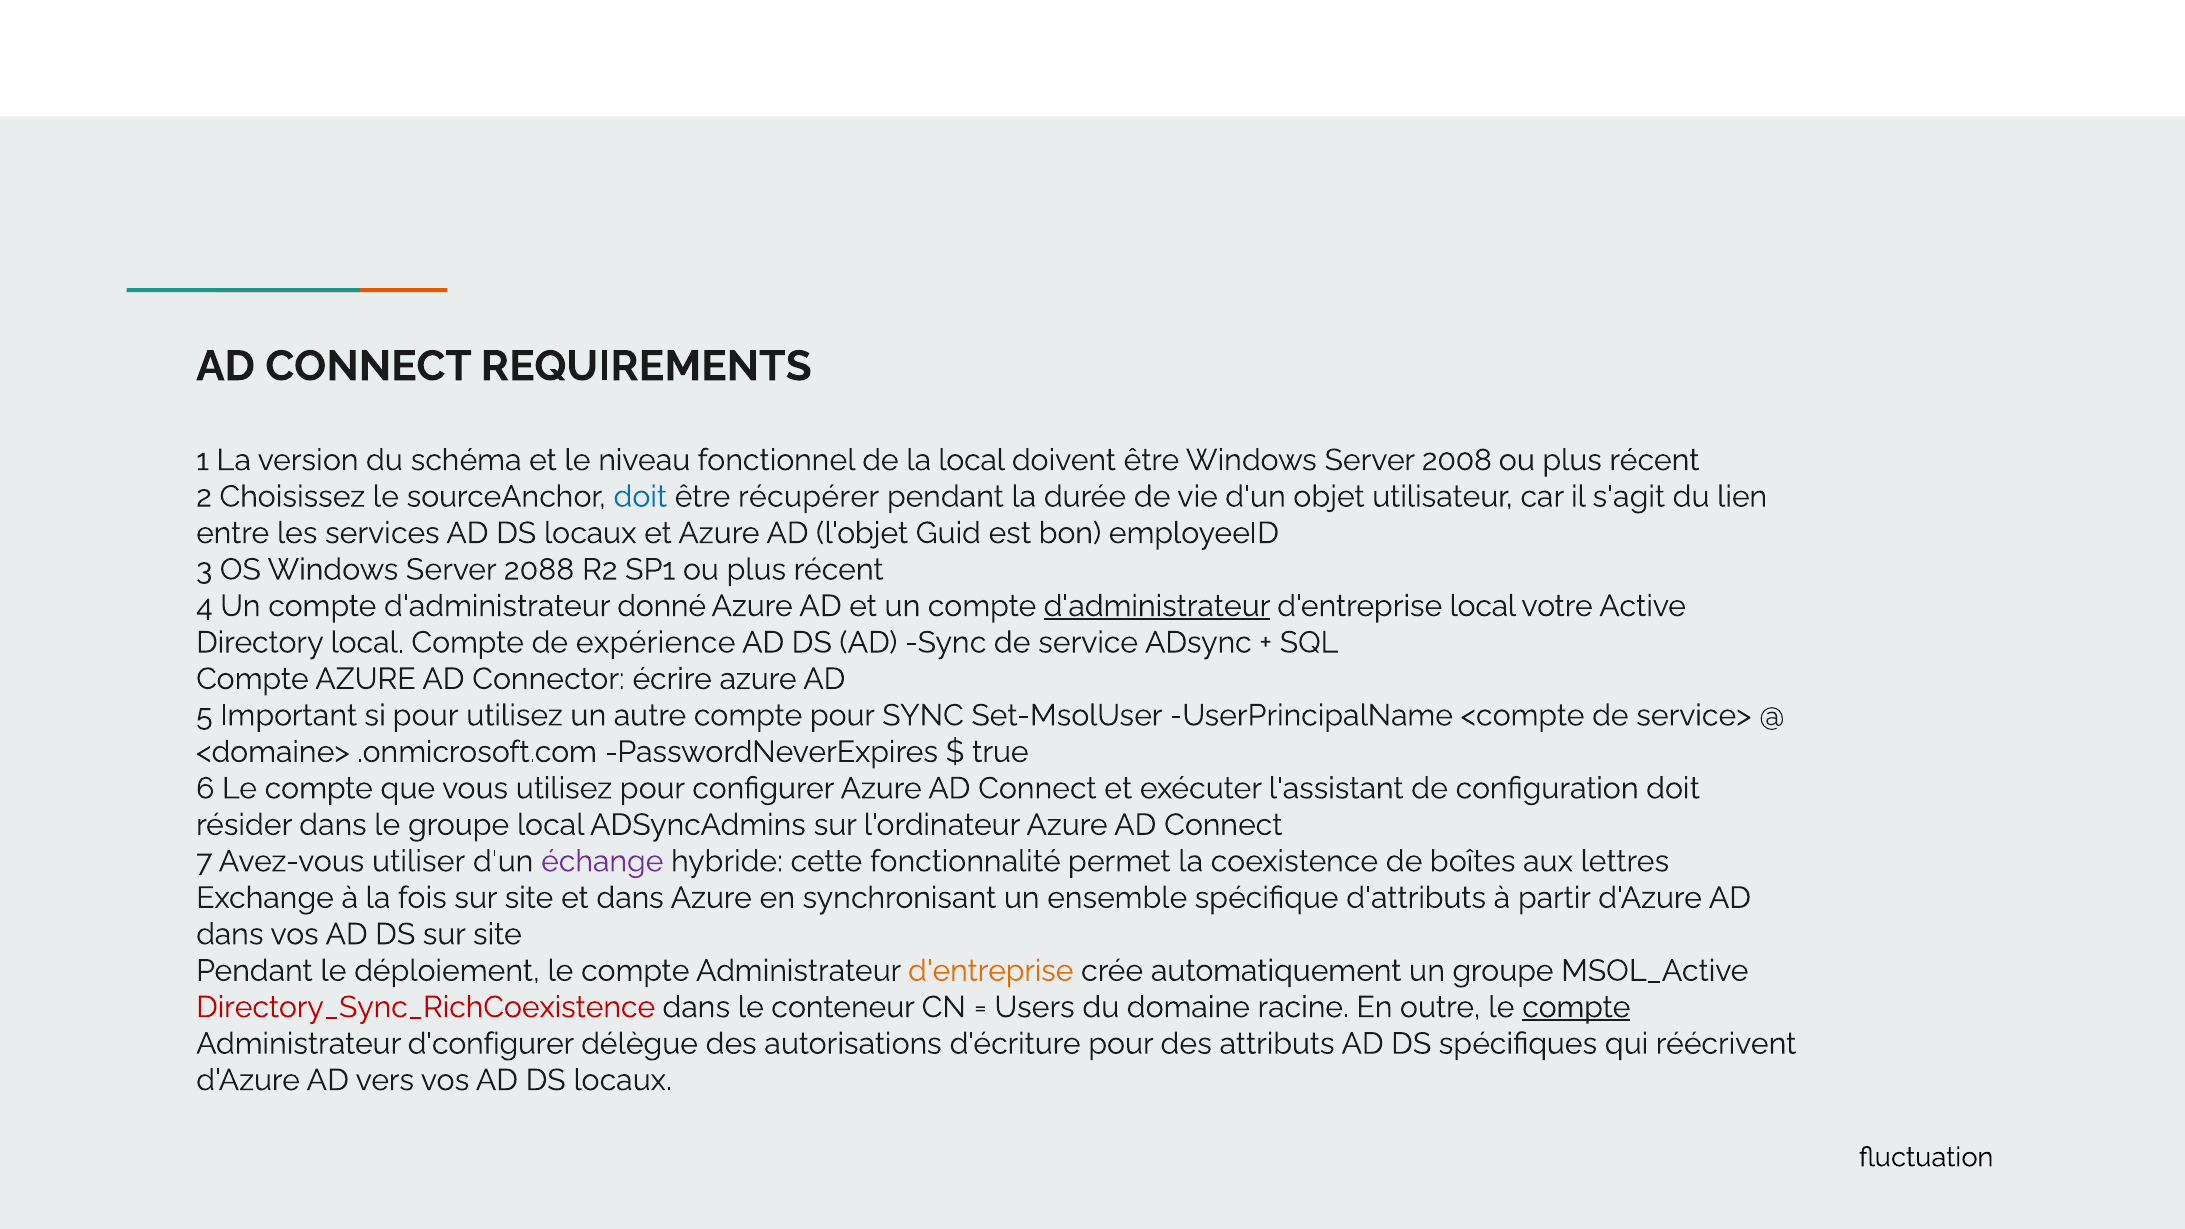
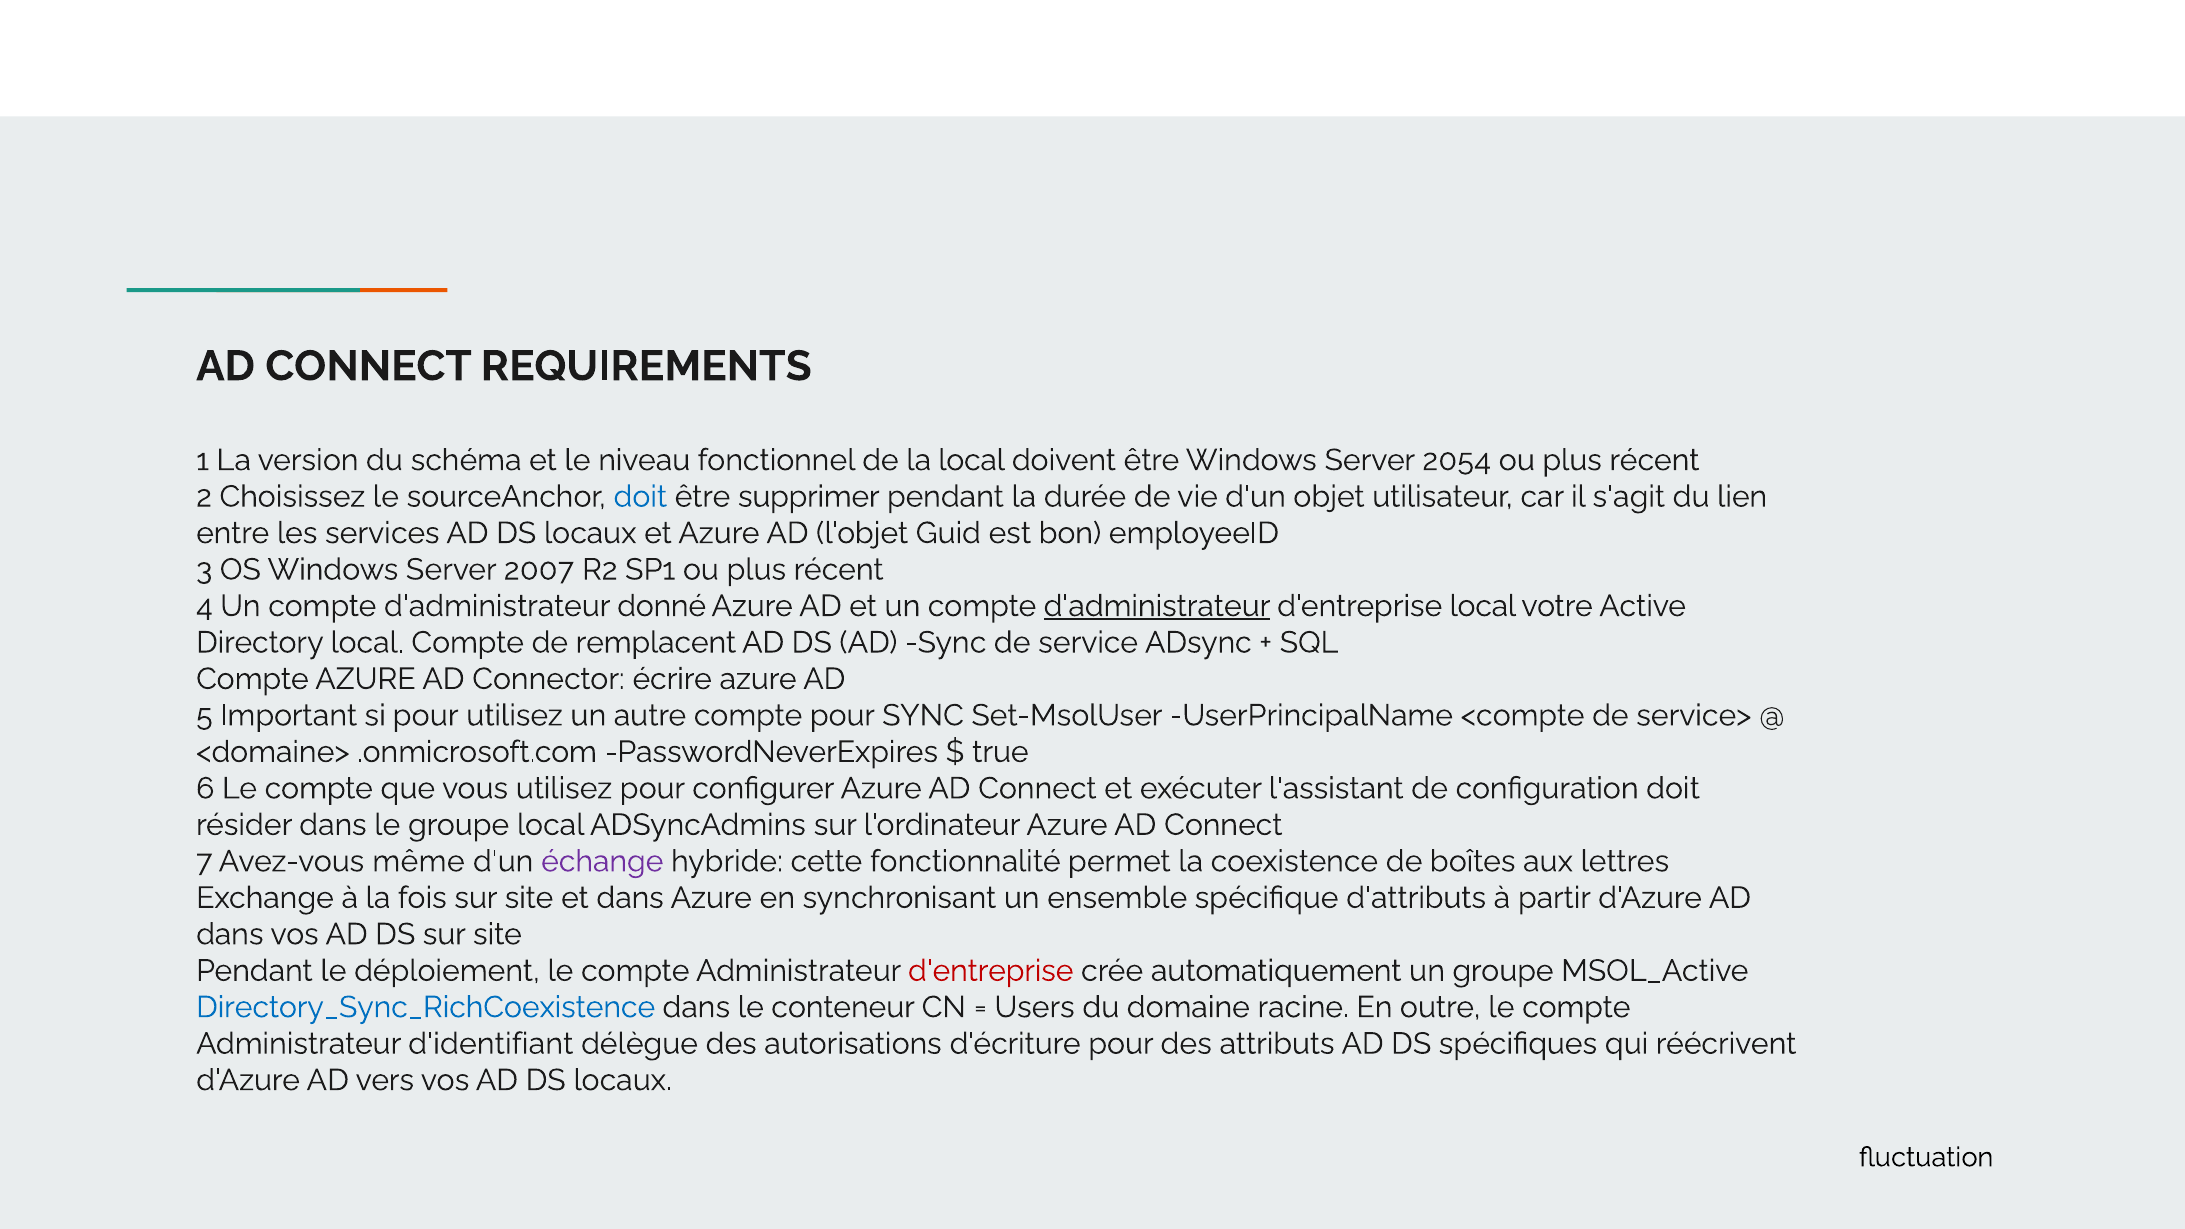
2008: 2008 -> 2054 (1457, 460)
récupérer: récupérer -> supprimer (809, 497)
2088: 2088 -> 2007 (539, 570)
expérience: expérience -> remplacent (656, 643)
utiliser: utiliser -> même (419, 861)
d'entreprise colour: orange -> red (991, 971)
Directory_Sync_RichCoexistence colour: red -> blue (426, 1007)
compte underline: present -> none (1576, 1007)
d'configurer: d'configurer -> d'identifiant (491, 1044)
